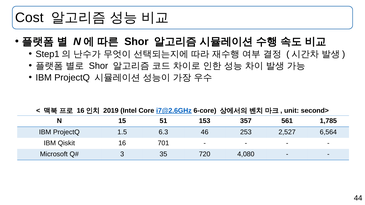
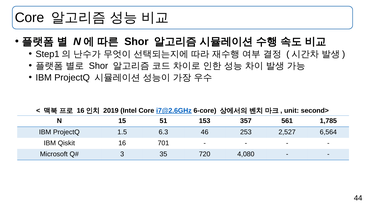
Cost: Cost -> Core (30, 18)
